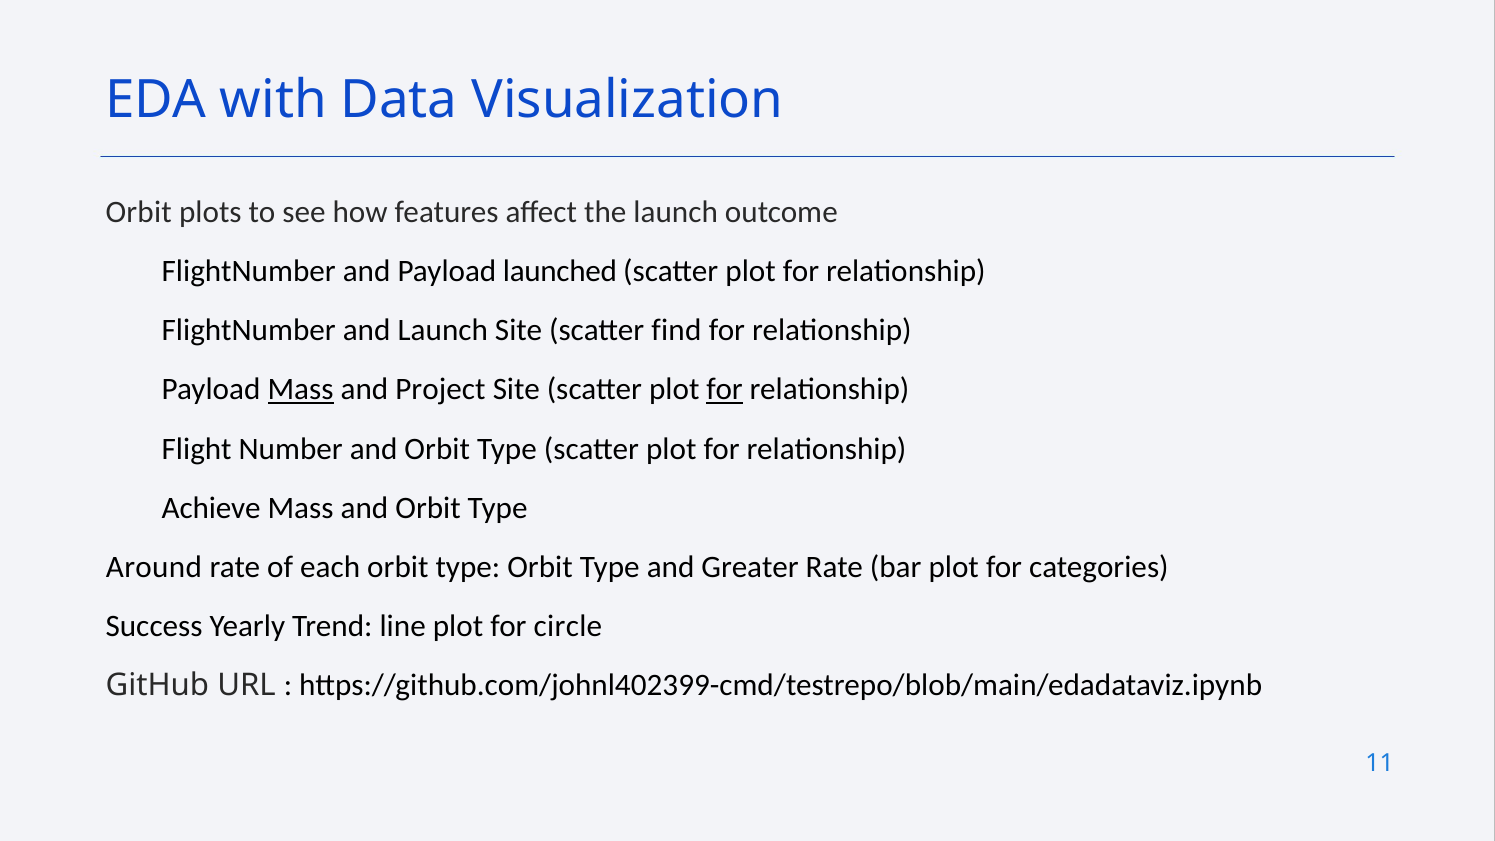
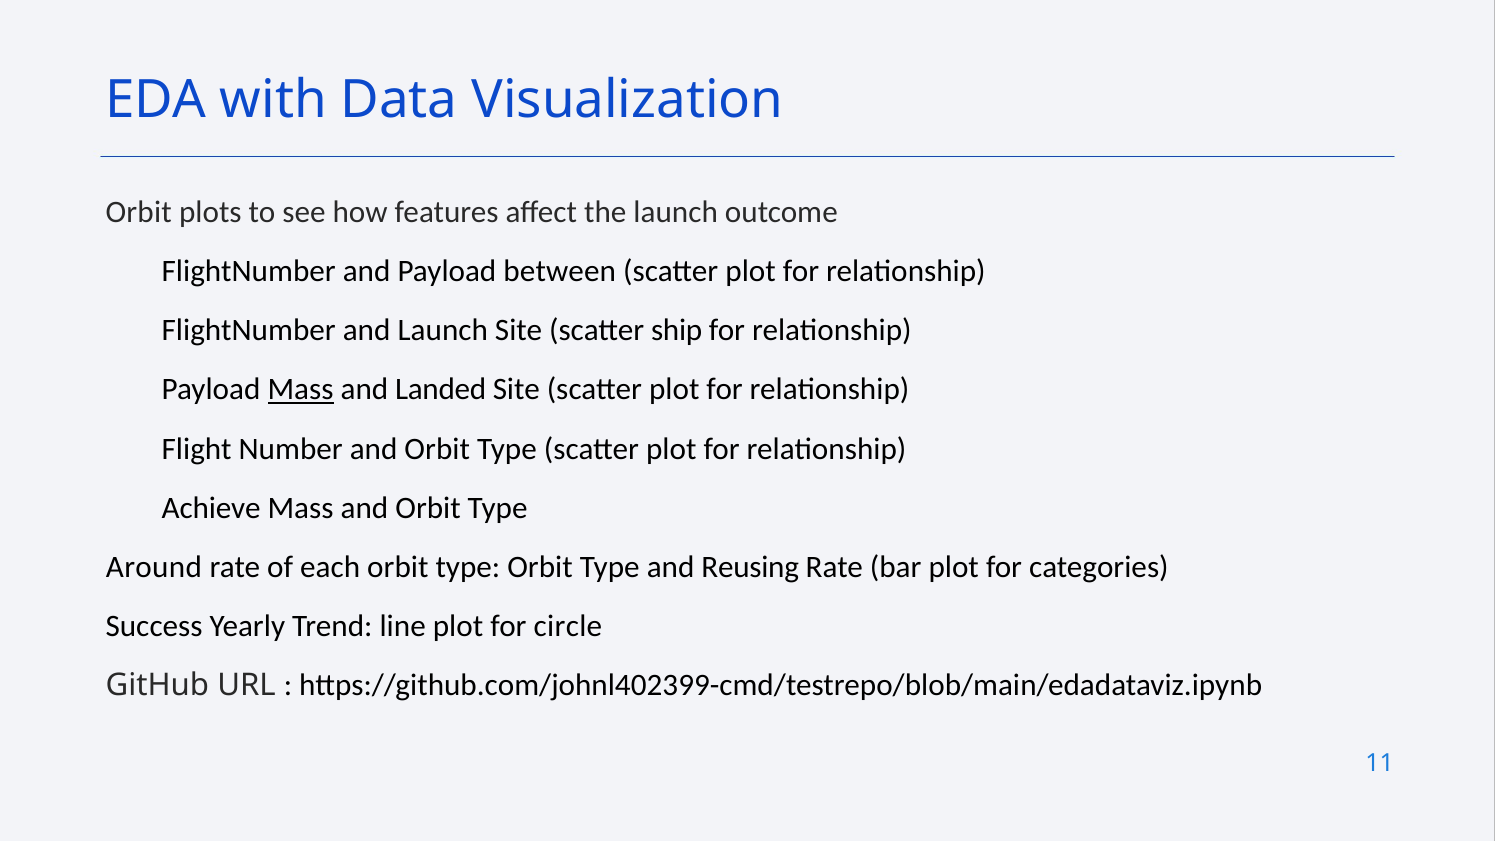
launched: launched -> between (560, 271)
find: find -> ship (677, 330)
Project: Project -> Landed (441, 390)
for underline: present -> none (725, 390)
Greater: Greater -> Reusing (750, 567)
